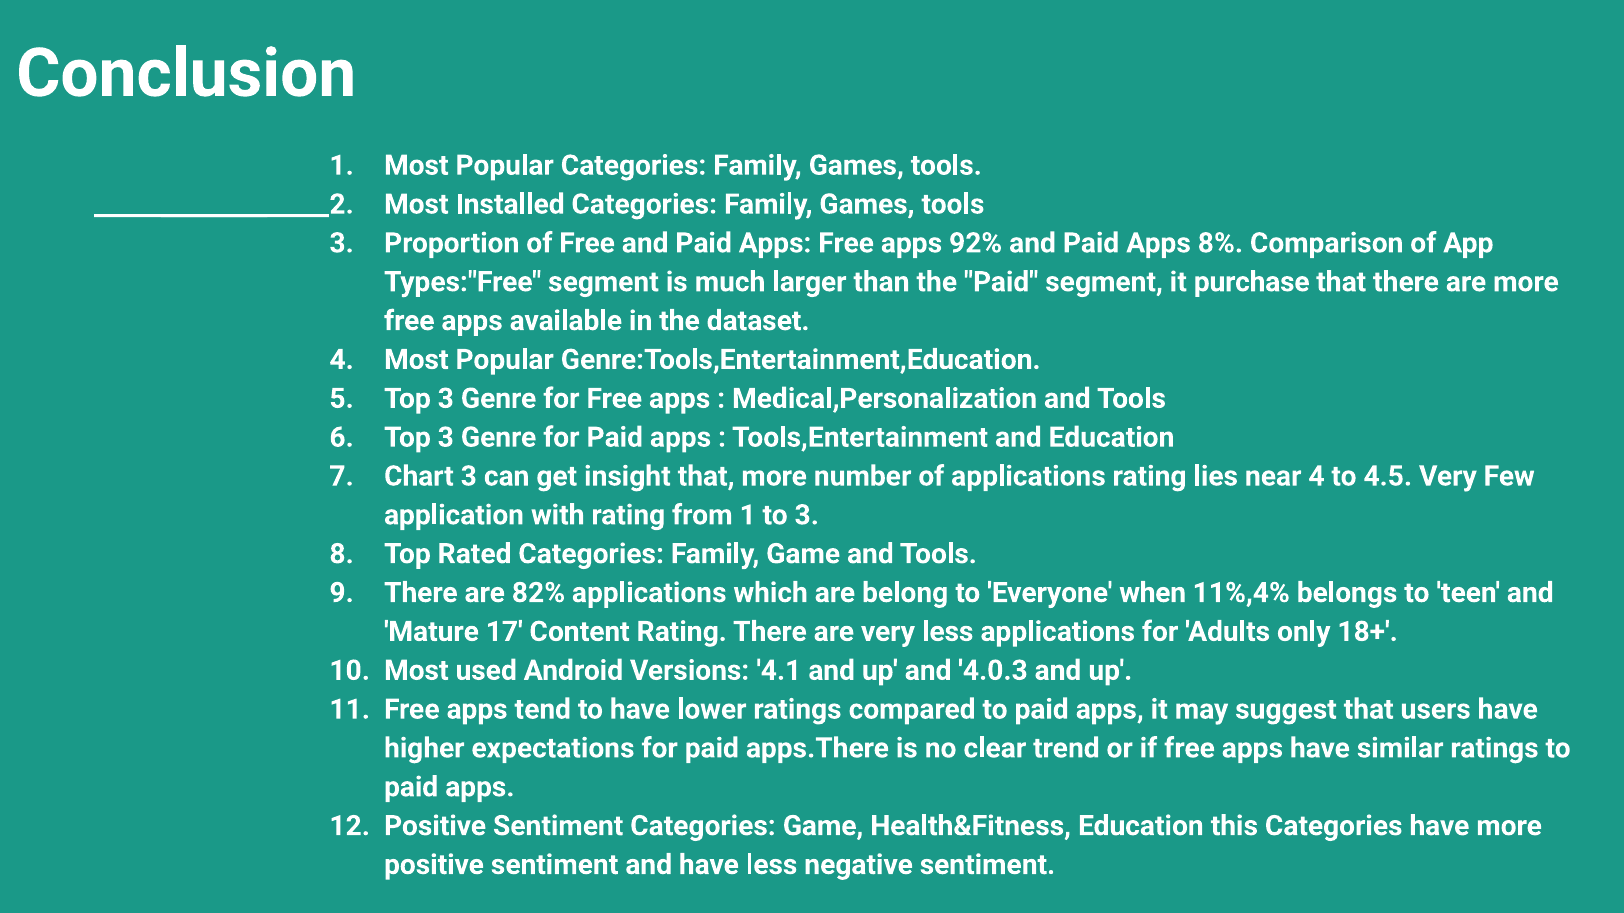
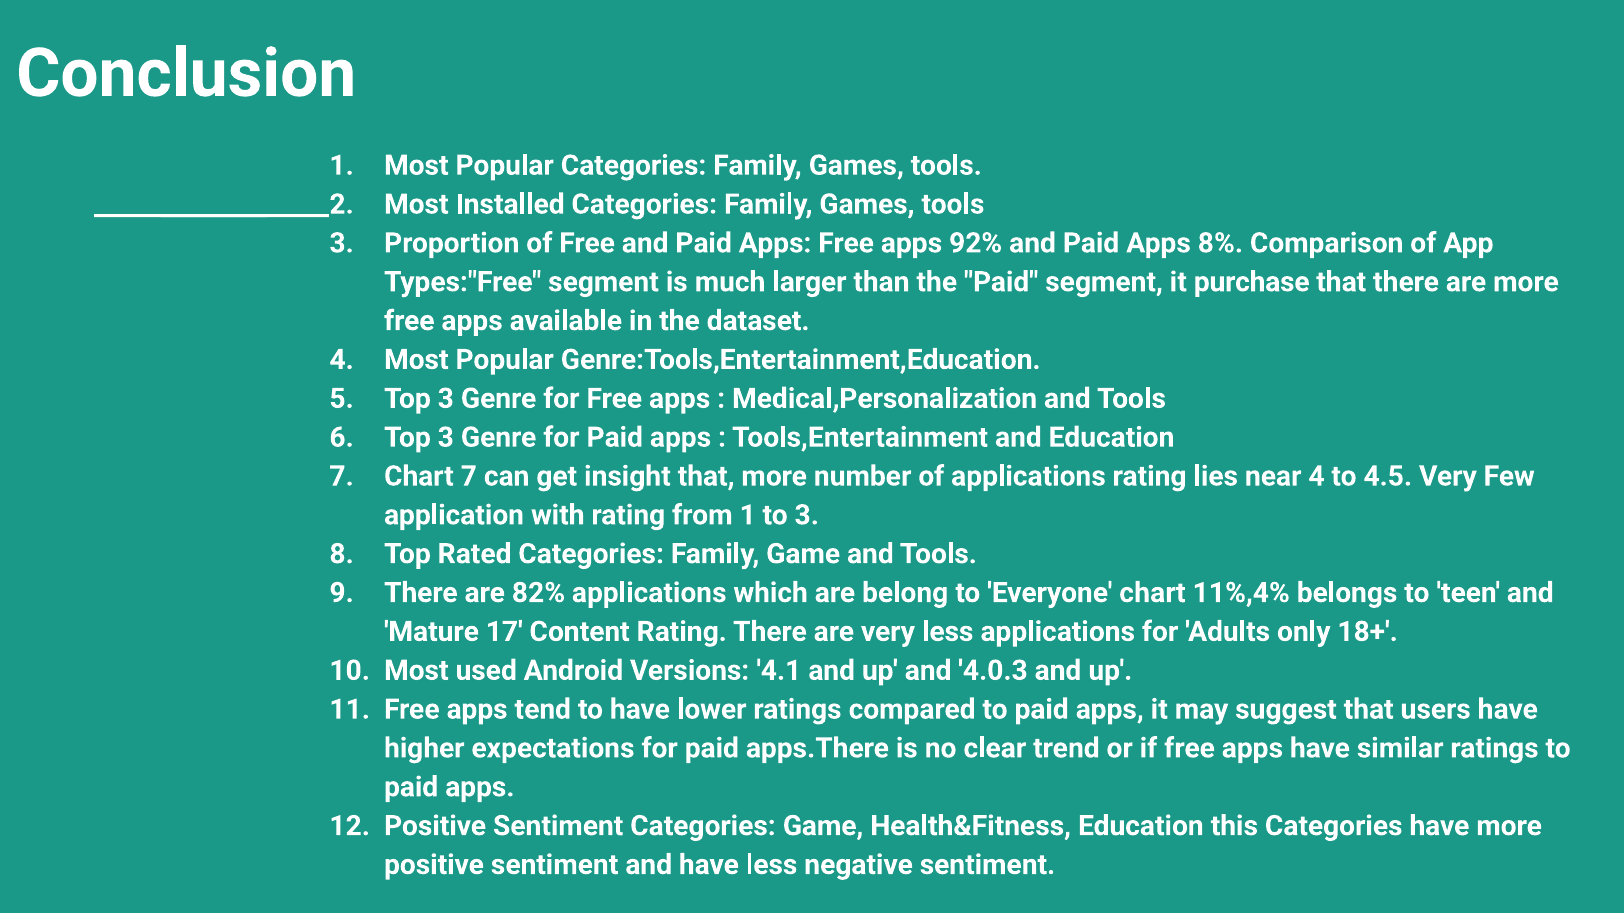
Chart 3: 3 -> 7 (469, 476)
Everyone when: when -> chart (1152, 593)
